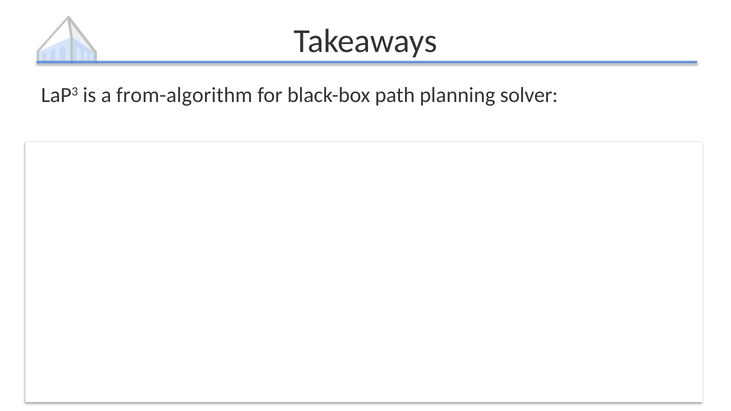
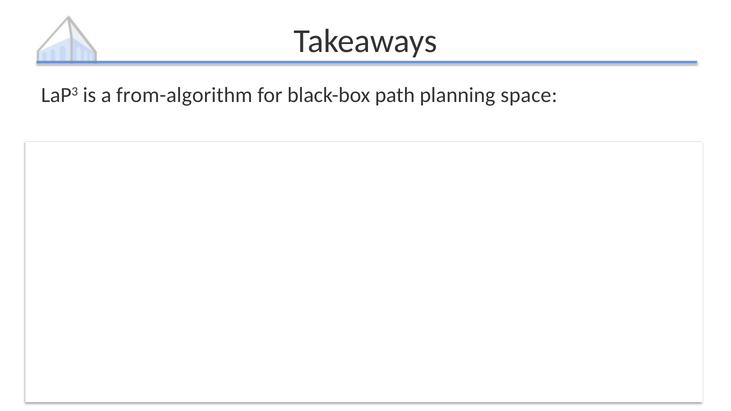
planning solver: solver -> space (529, 95)
